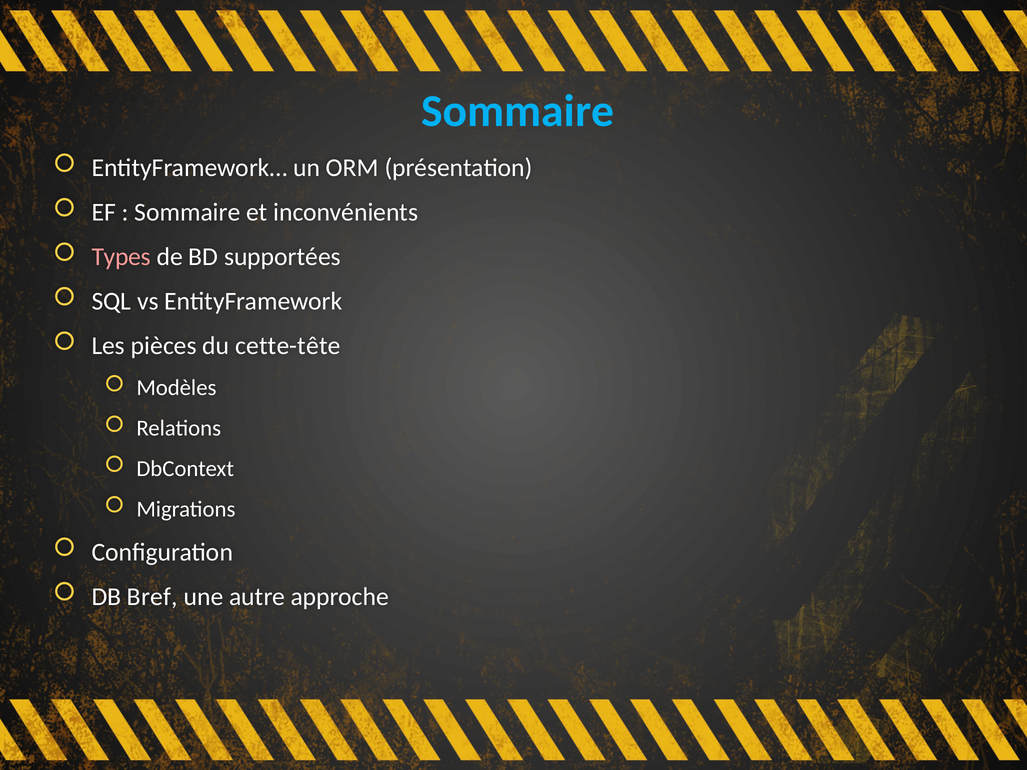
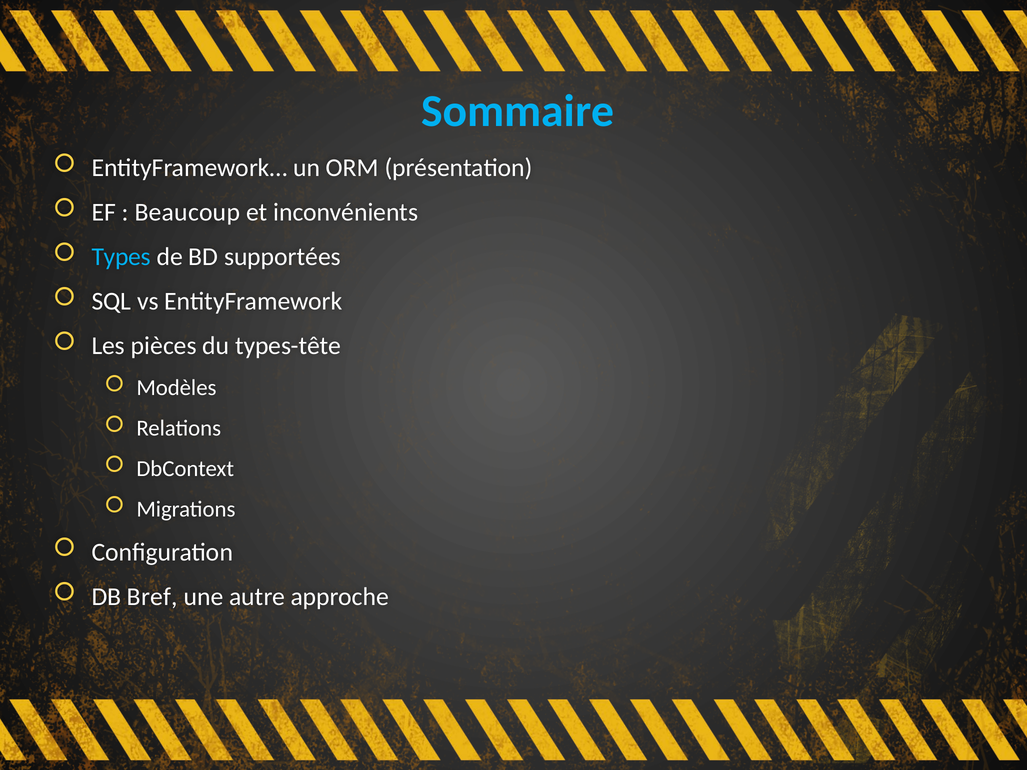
Sommaire: Sommaire -> Beaucoup (187, 212)
Types colour: pink -> light blue (121, 257)
cette-tête: cette-tête -> types-tête (288, 346)
